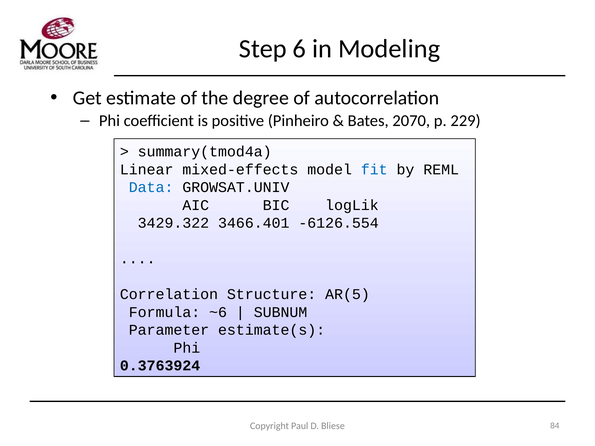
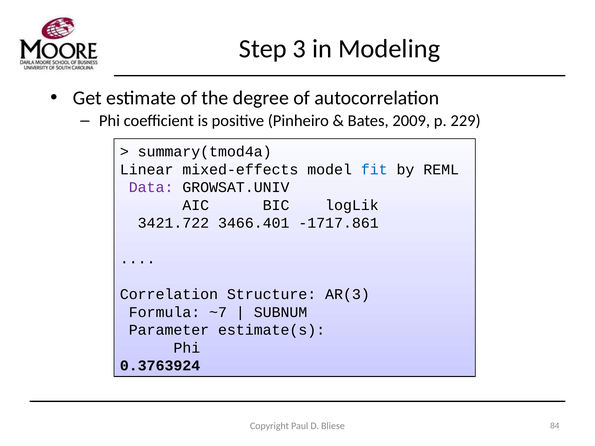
6: 6 -> 3 (299, 49)
2070: 2070 -> 2009 (411, 121)
Data colour: blue -> purple (151, 187)
3429.322: 3429.322 -> 3421.722 (173, 223)
-6126.554: -6126.554 -> -1717.861 (339, 223)
AR(5: AR(5 -> AR(3 (347, 295)
~6: ~6 -> ~7 (218, 312)
